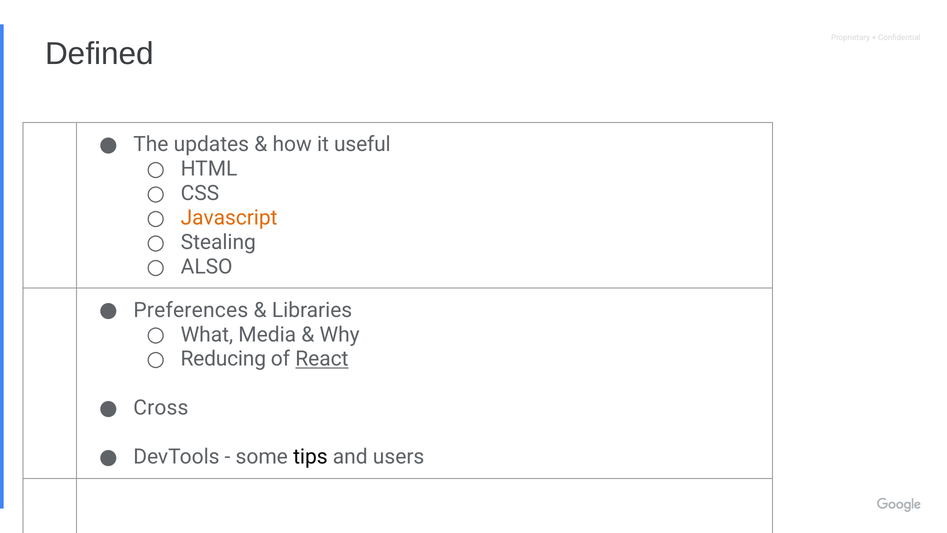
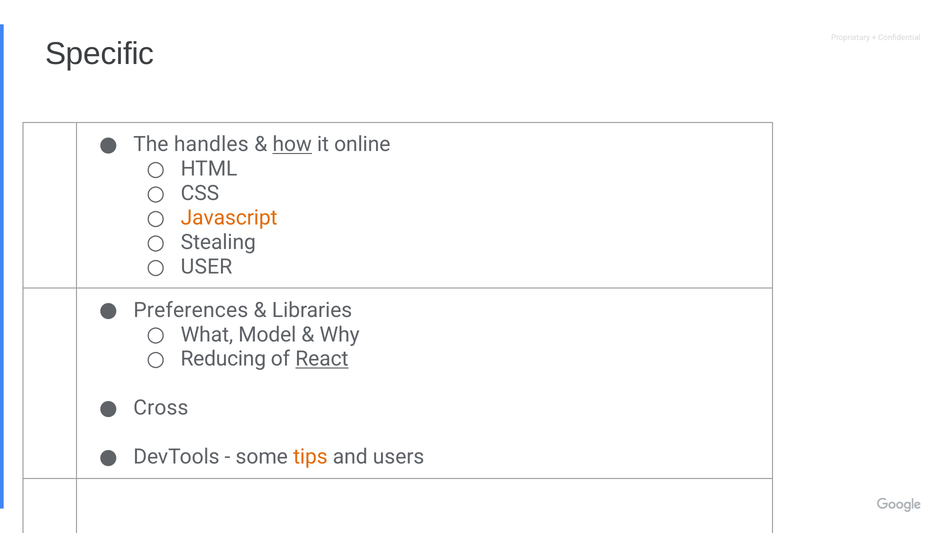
Defined: Defined -> Specific (100, 54)
updates: updates -> handles (211, 144)
how underline: none -> present (292, 144)
useful: useful -> online (362, 144)
ALSO: ALSO -> USER (207, 267)
Media: Media -> Model (267, 334)
tips colour: black -> orange (310, 457)
